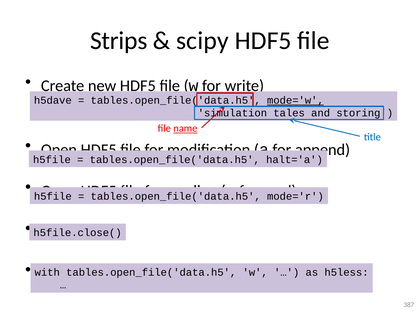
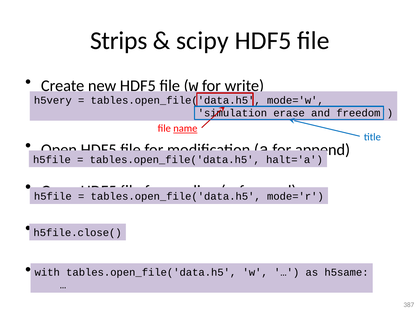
h5dave: h5dave -> h5very (53, 100)
mode='w underline: present -> none (295, 100)
tales: tales -> erase (289, 113)
storing: storing -> freedom (365, 113)
h5less: h5less -> h5same (347, 272)
